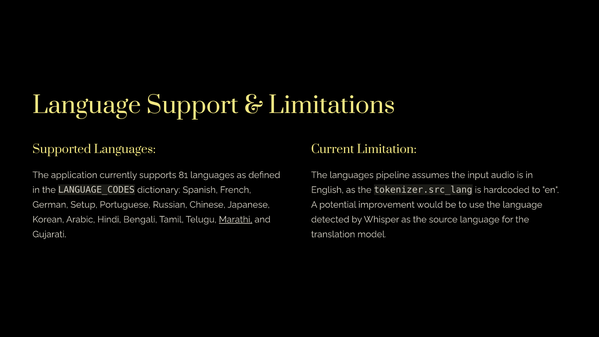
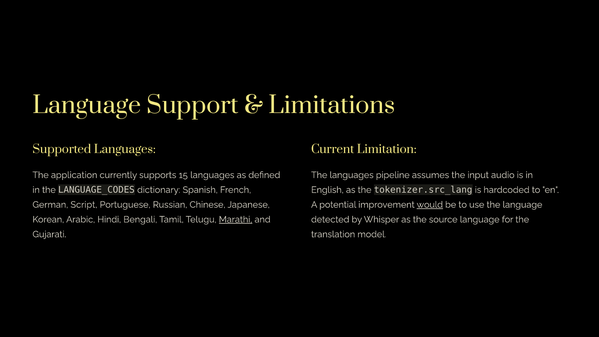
81: 81 -> 15 (183, 175)
Setup: Setup -> Script (84, 205)
would underline: none -> present (430, 205)
